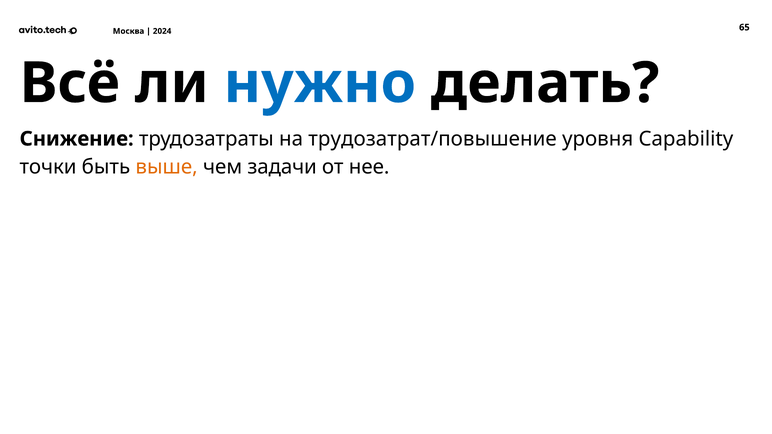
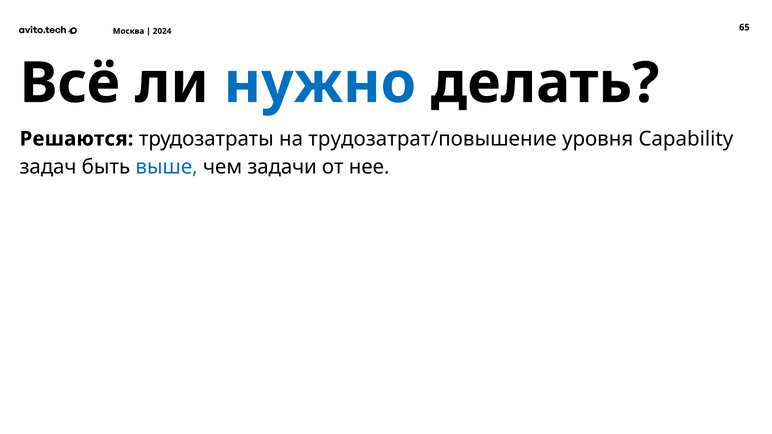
Снижение: Снижение -> Решаются (77, 139)
точки: точки -> задач (48, 167)
выше colour: orange -> blue (167, 167)
